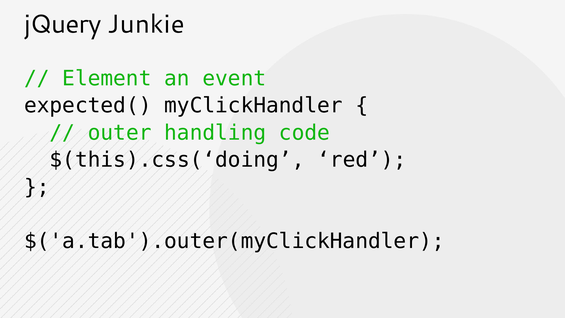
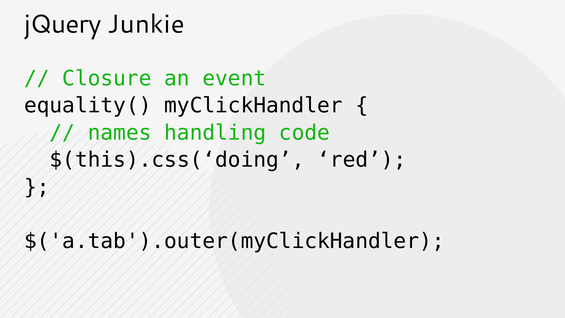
Element: Element -> Closure (107, 78)
expected(: expected( -> equality( (88, 106)
outer: outer -> names (120, 133)
